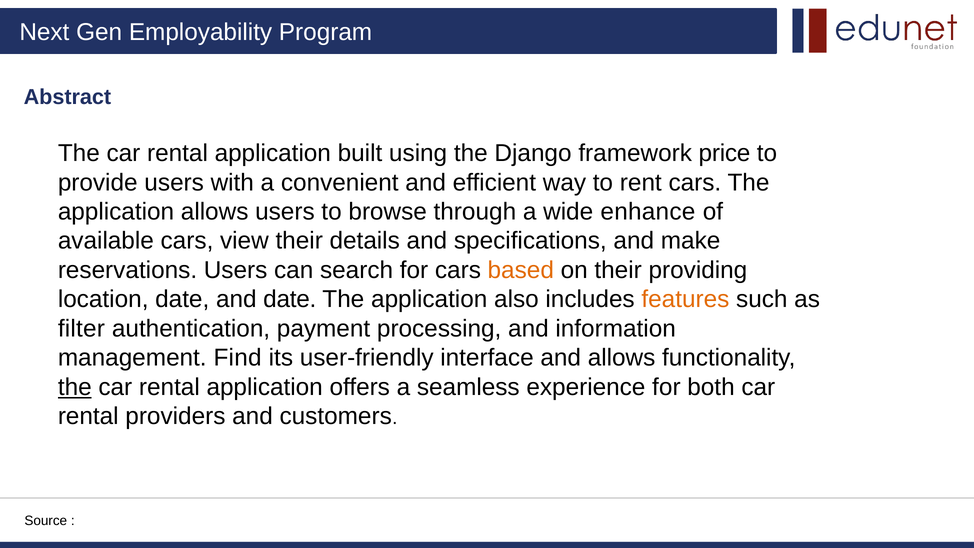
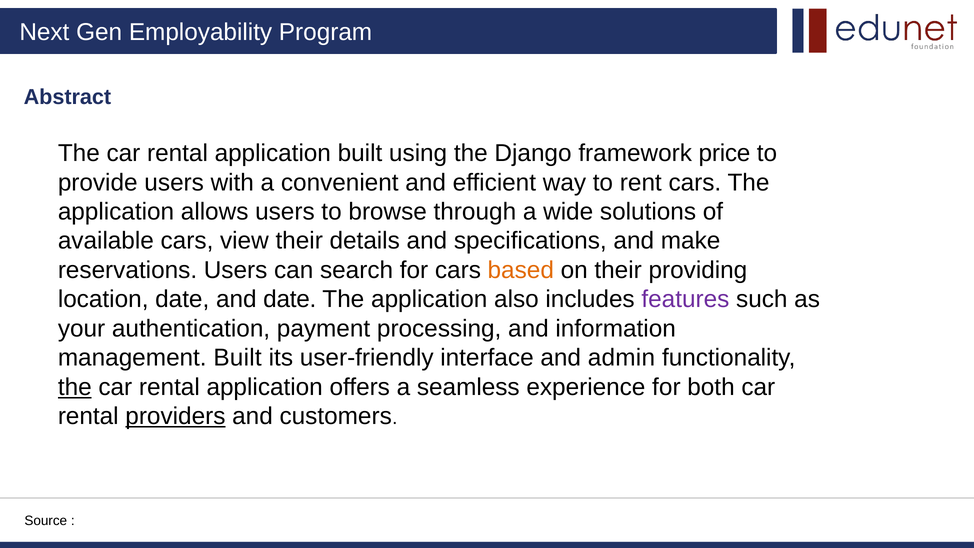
enhance: enhance -> solutions (648, 212)
features colour: orange -> purple (685, 299)
filter: filter -> your (82, 329)
management Find: Find -> Built (238, 358)
and allows: allows -> admin (621, 358)
providers underline: none -> present (175, 416)
